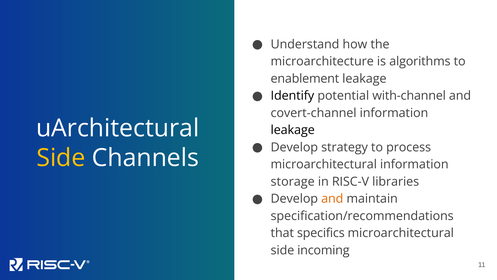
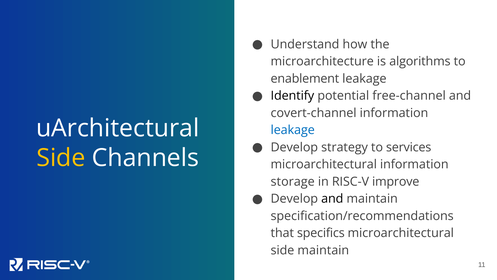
with-channel: with-channel -> free-channel (409, 96)
leakage colour: black -> blue (293, 130)
process: process -> services (409, 147)
libraries: libraries -> improve (396, 181)
and colour: orange -> black (332, 198)
side incoming: incoming -> maintain (323, 250)
